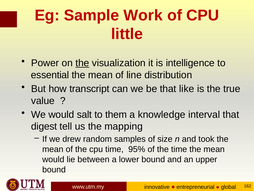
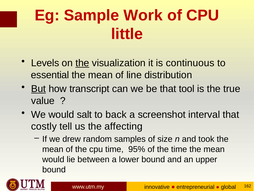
Power: Power -> Levels (45, 63)
intelligence: intelligence -> continuous (190, 63)
But underline: none -> present (39, 89)
like: like -> tool (187, 89)
them: them -> back (116, 114)
knowledge: knowledge -> screenshot (162, 114)
digest: digest -> costly (44, 126)
mapping: mapping -> affecting (124, 126)
